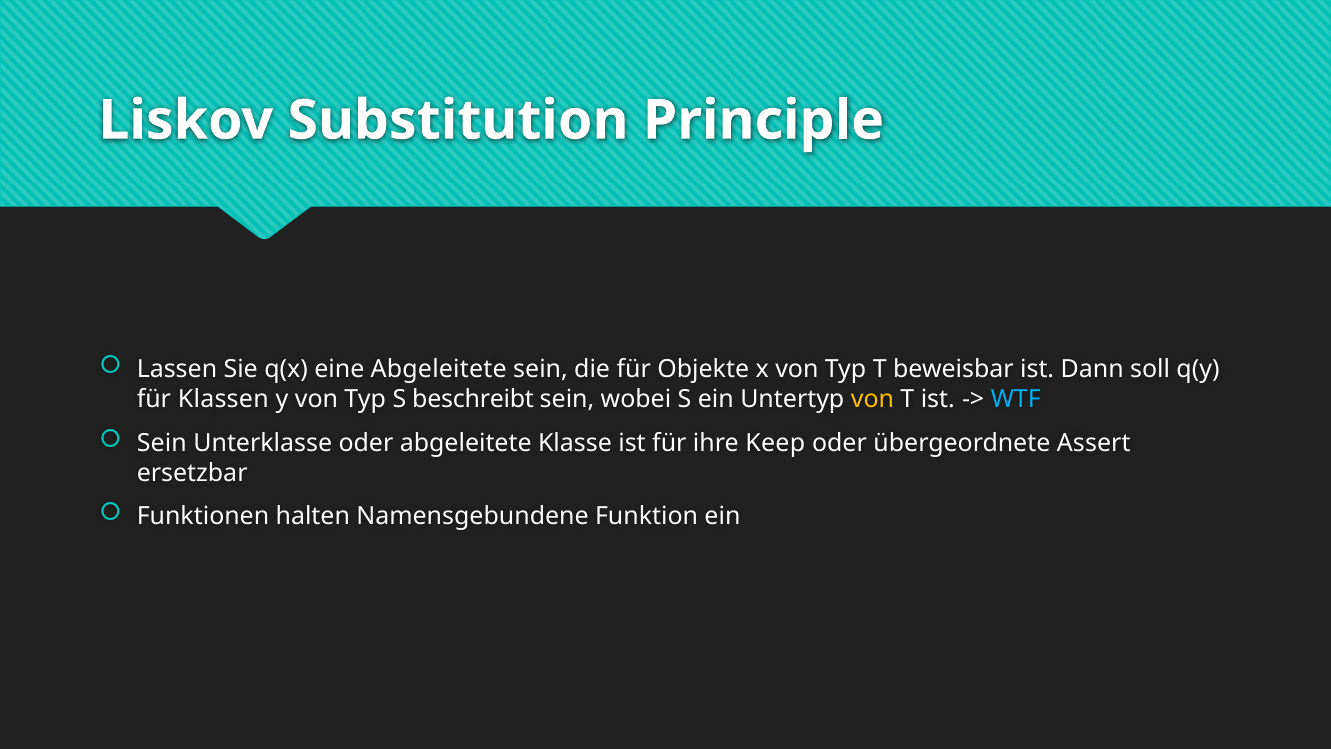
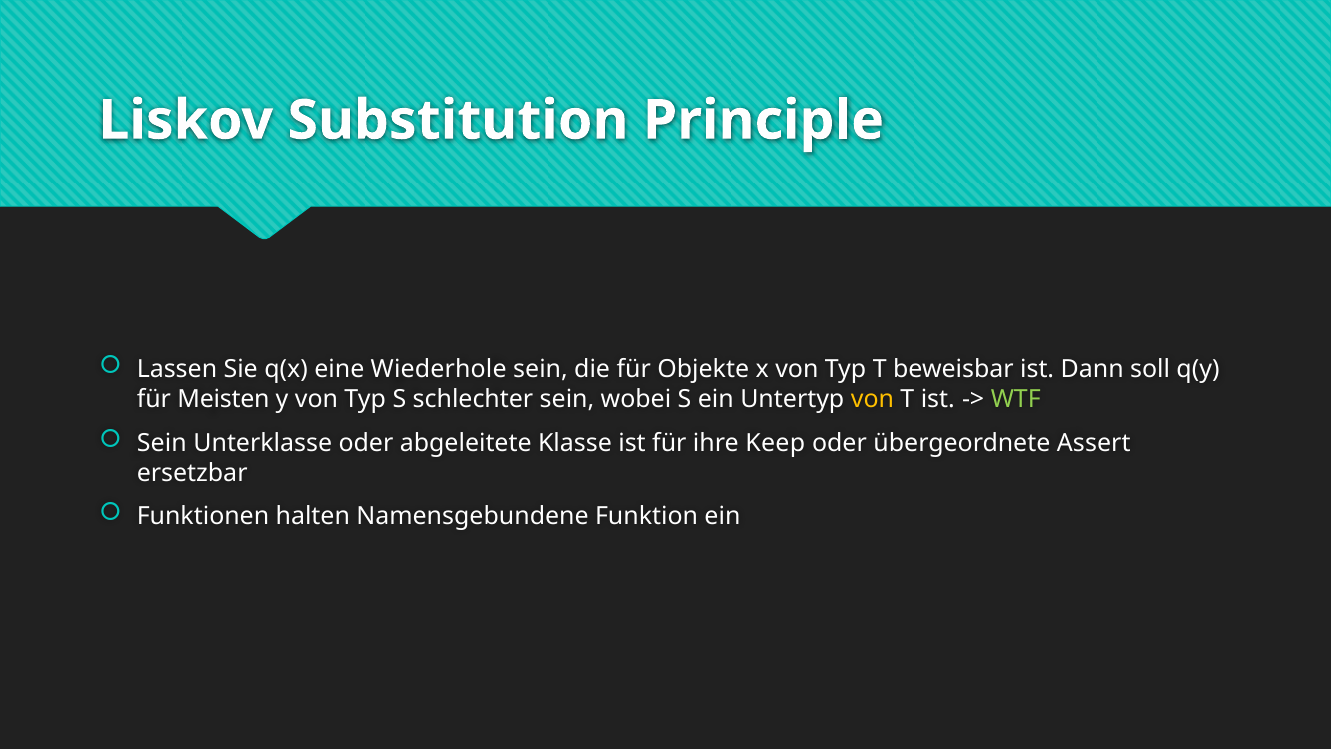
eine Abgeleitete: Abgeleitete -> Wiederhole (439, 370)
Klassen: Klassen -> Meisten (224, 400)
beschreibt: beschreibt -> schlechter (473, 400)
WTF colour: light blue -> light green (1016, 400)
